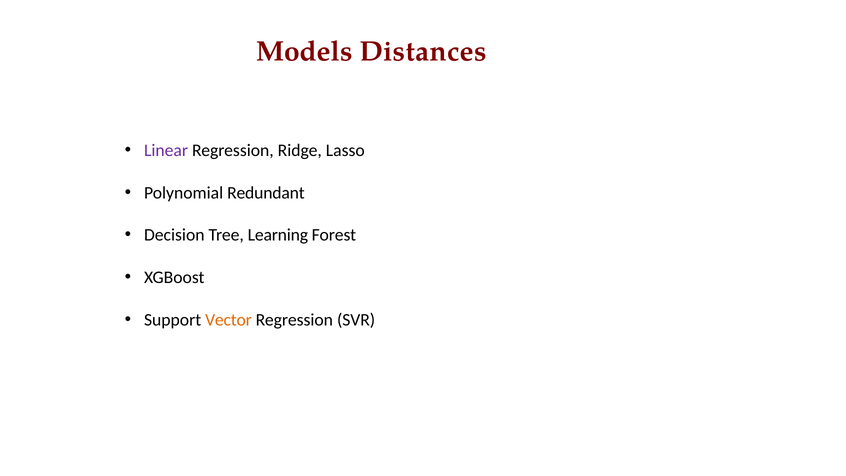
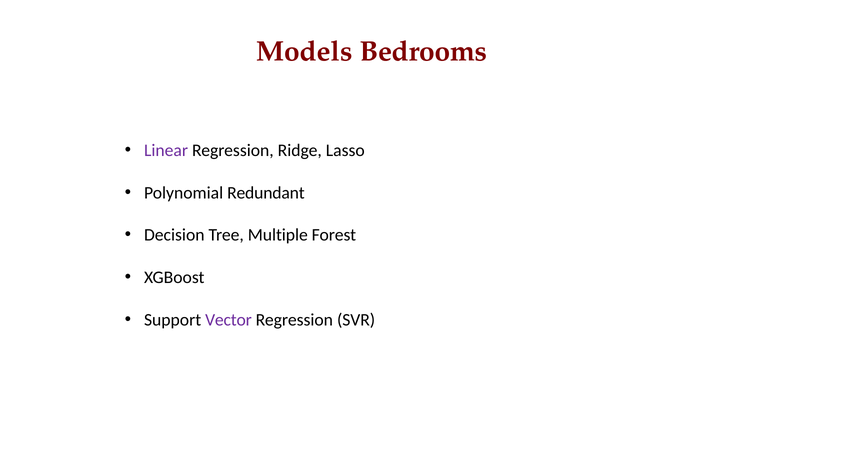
Distances: Distances -> Bedrooms (423, 52)
Learning: Learning -> Multiple (278, 235)
Vector colour: orange -> purple (228, 320)
